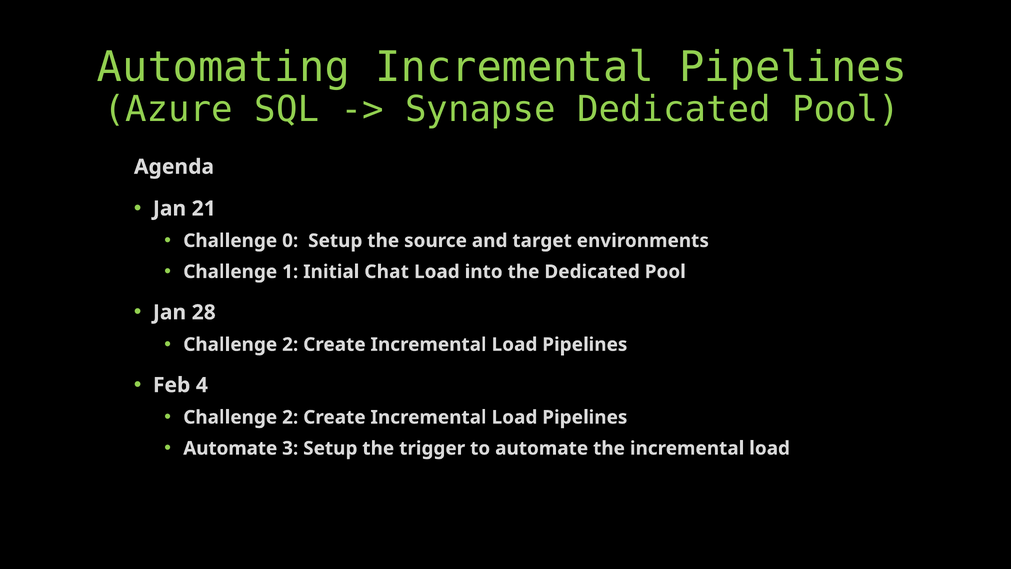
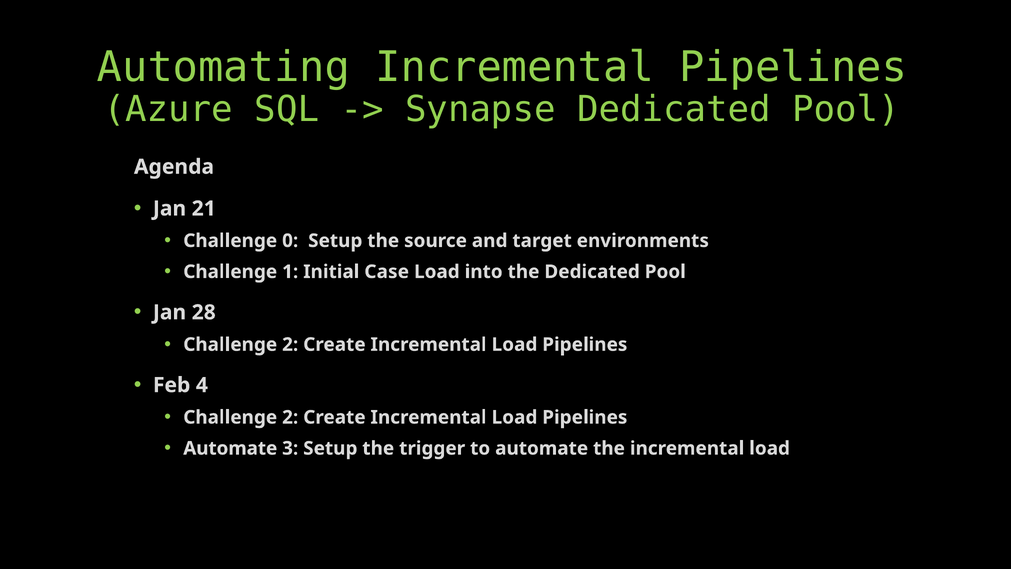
Chat: Chat -> Case (387, 272)
